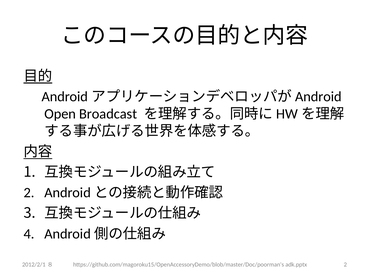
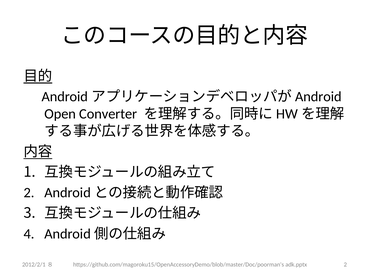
Broadcast: Broadcast -> Converter (108, 114)
